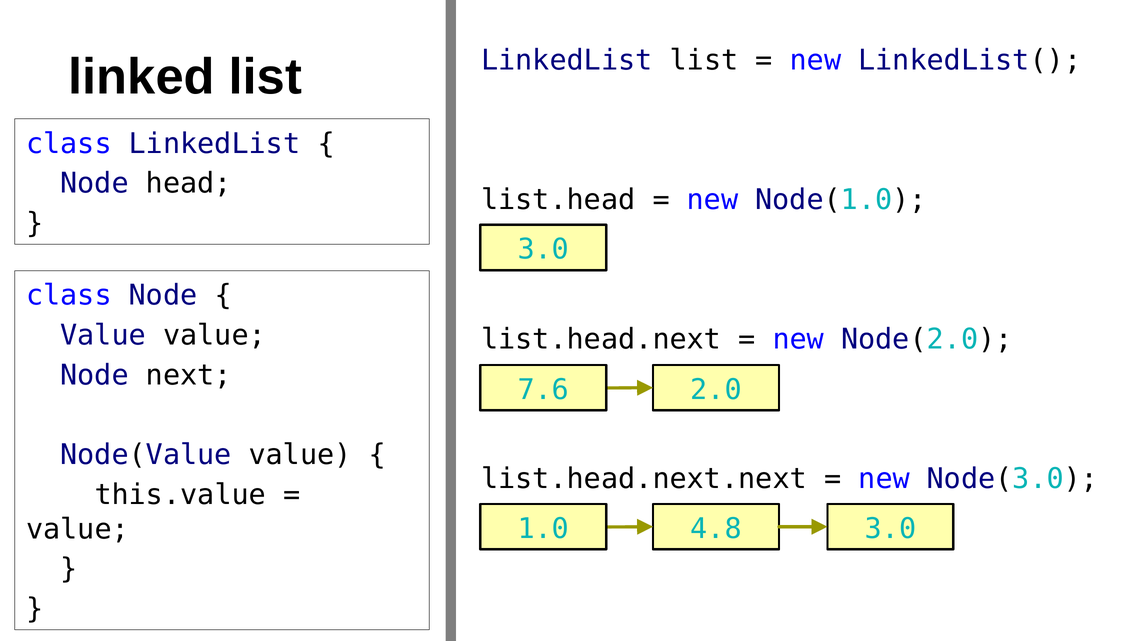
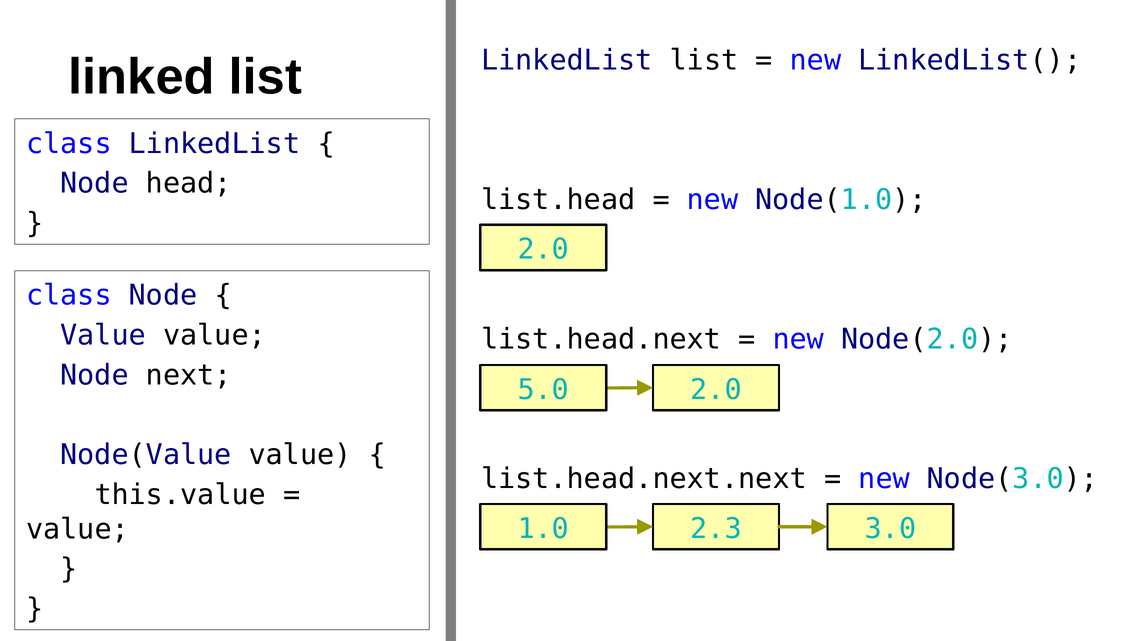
3.0: 3.0 -> 2.0 (543, 250)
7.6: 7.6 -> 5.0 (543, 390)
4.8: 4.8 -> 2.3 (716, 529)
